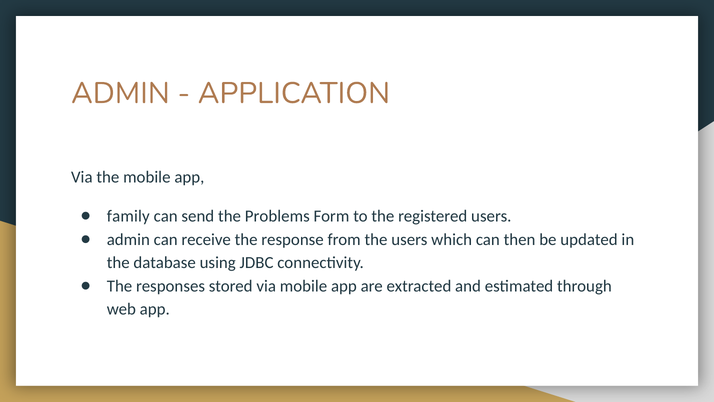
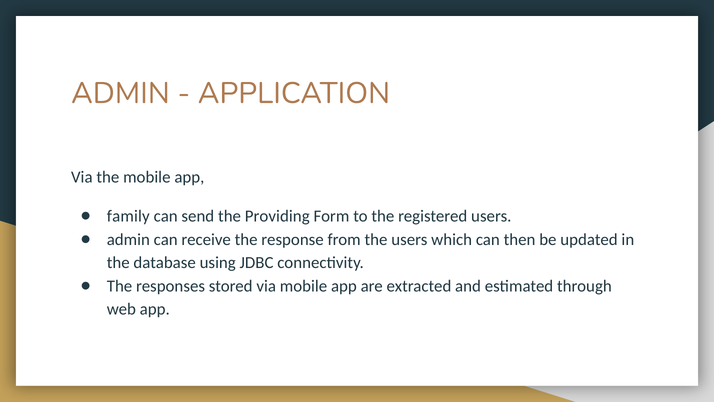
Problems: Problems -> Providing (277, 216)
